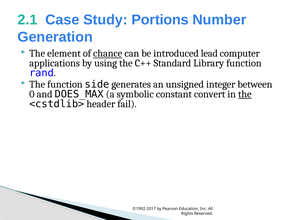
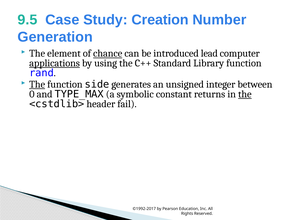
2.1: 2.1 -> 9.5 (27, 20)
Portions: Portions -> Creation (160, 20)
applications underline: none -> present (55, 63)
The underline: none -> present (37, 84)
DOES_MAX: DOES_MAX -> TYPE_MAX (79, 94)
convert: convert -> returns (210, 94)
